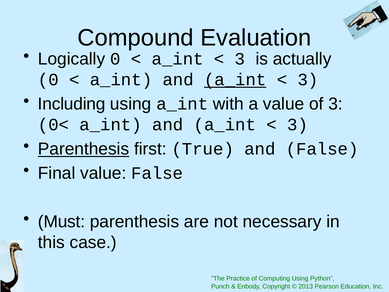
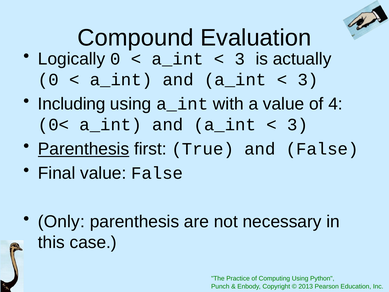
a_int underline: present -> none (235, 80)
of 3: 3 -> 4 (336, 104)
Must: Must -> Only (61, 221)
